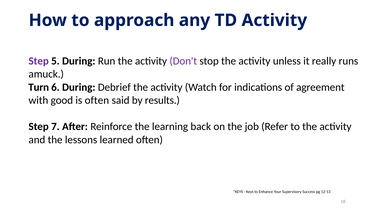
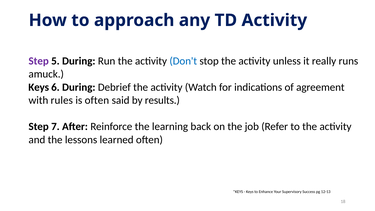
Don't colour: purple -> blue (183, 61)
Turn: Turn -> Keys (39, 87)
good: good -> rules (62, 100)
